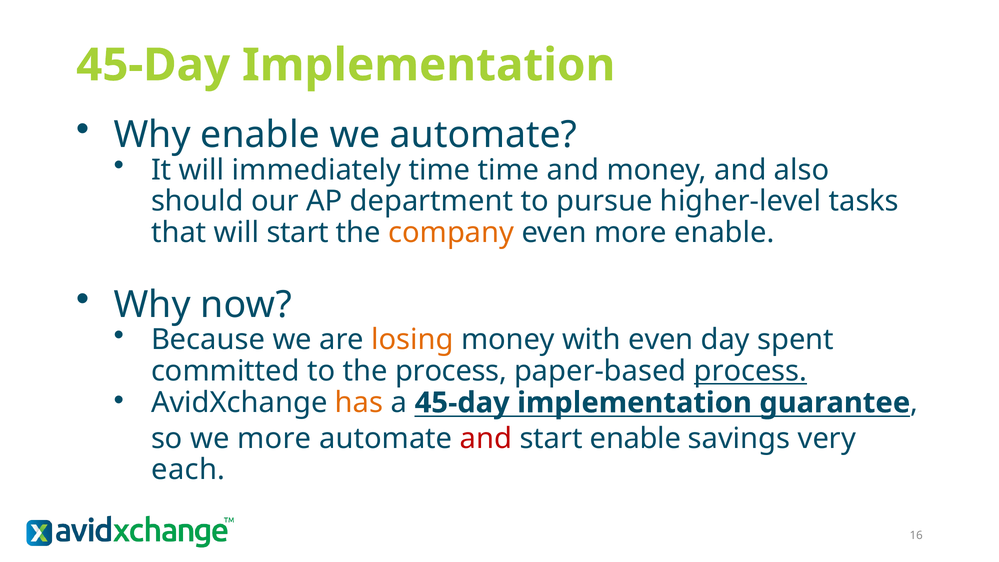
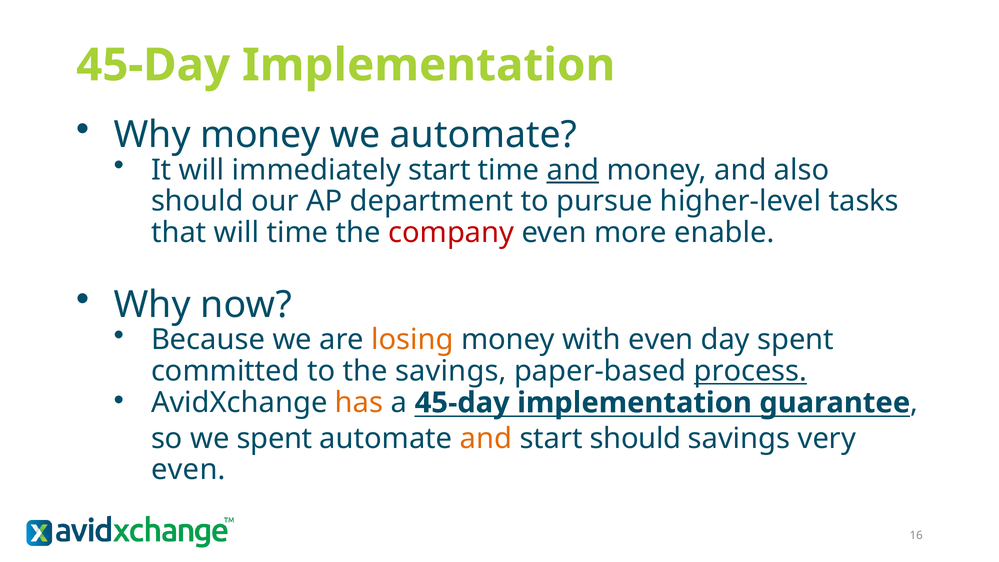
enable: enable -> money (260, 135)
immediately time: time -> start (440, 170)
and underline: none -> present (573, 170)
will start: start -> time (298, 233)
company colour: orange -> red (451, 233)
the process: process -> savings (451, 371)
we more: more -> spent (275, 438)
and colour: red -> orange (486, 438)
start enable: enable -> should (636, 438)
each: each -> even (188, 470)
